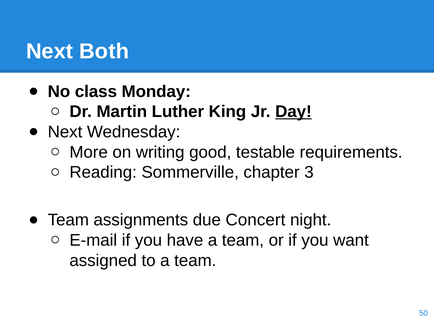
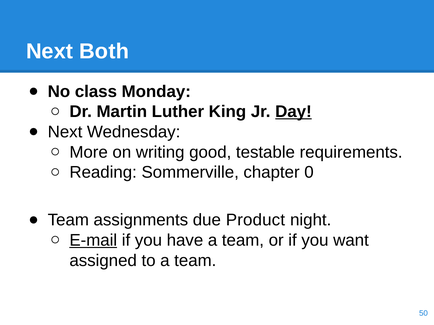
3: 3 -> 0 (309, 173)
Concert: Concert -> Product (255, 220)
E-mail underline: none -> present (93, 241)
